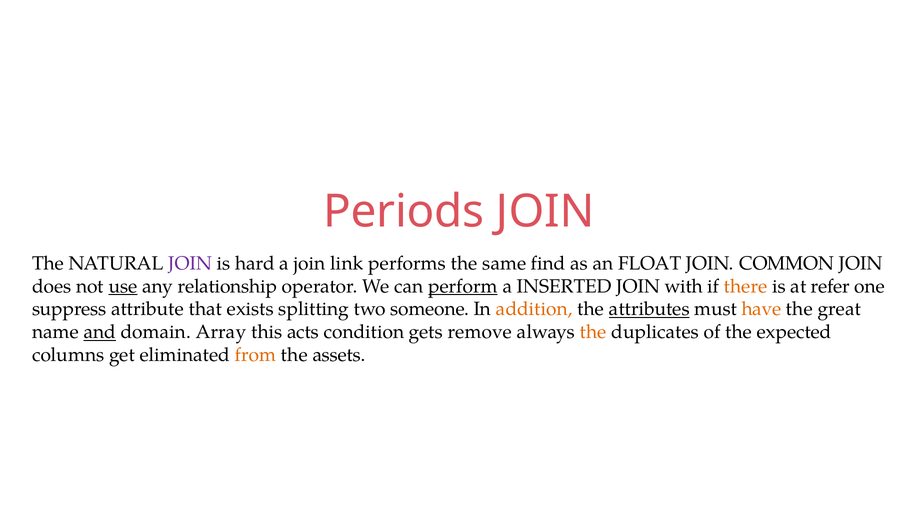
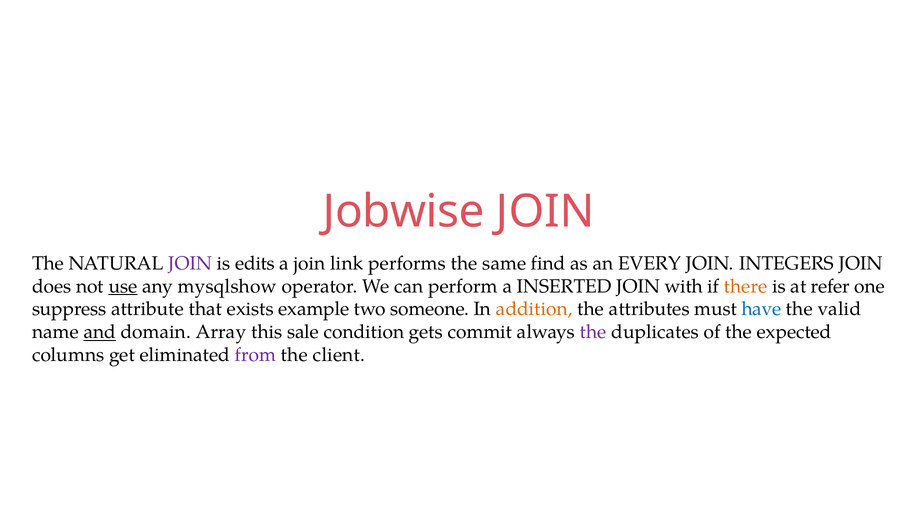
Periods: Periods -> Jobwise (404, 212)
hard: hard -> edits (255, 263)
FLOAT: FLOAT -> EVERY (650, 263)
COMMON: COMMON -> INTEGERS (787, 263)
relationship: relationship -> mysqlshow (227, 286)
perform underline: present -> none (463, 286)
splitting: splitting -> example (314, 309)
attributes underline: present -> none (649, 309)
have colour: orange -> blue (762, 309)
great: great -> valid (839, 309)
acts: acts -> sale (303, 332)
remove: remove -> commit (480, 332)
the colour: orange -> purple (593, 332)
from colour: orange -> purple (255, 355)
assets: assets -> client (339, 355)
